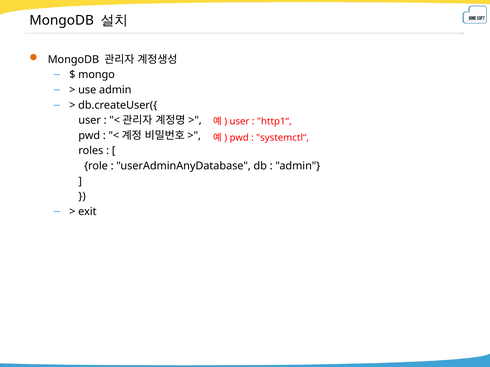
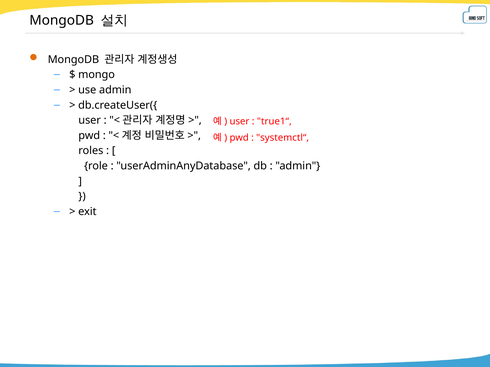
http1“: http1“ -> true1“ (274, 121)
